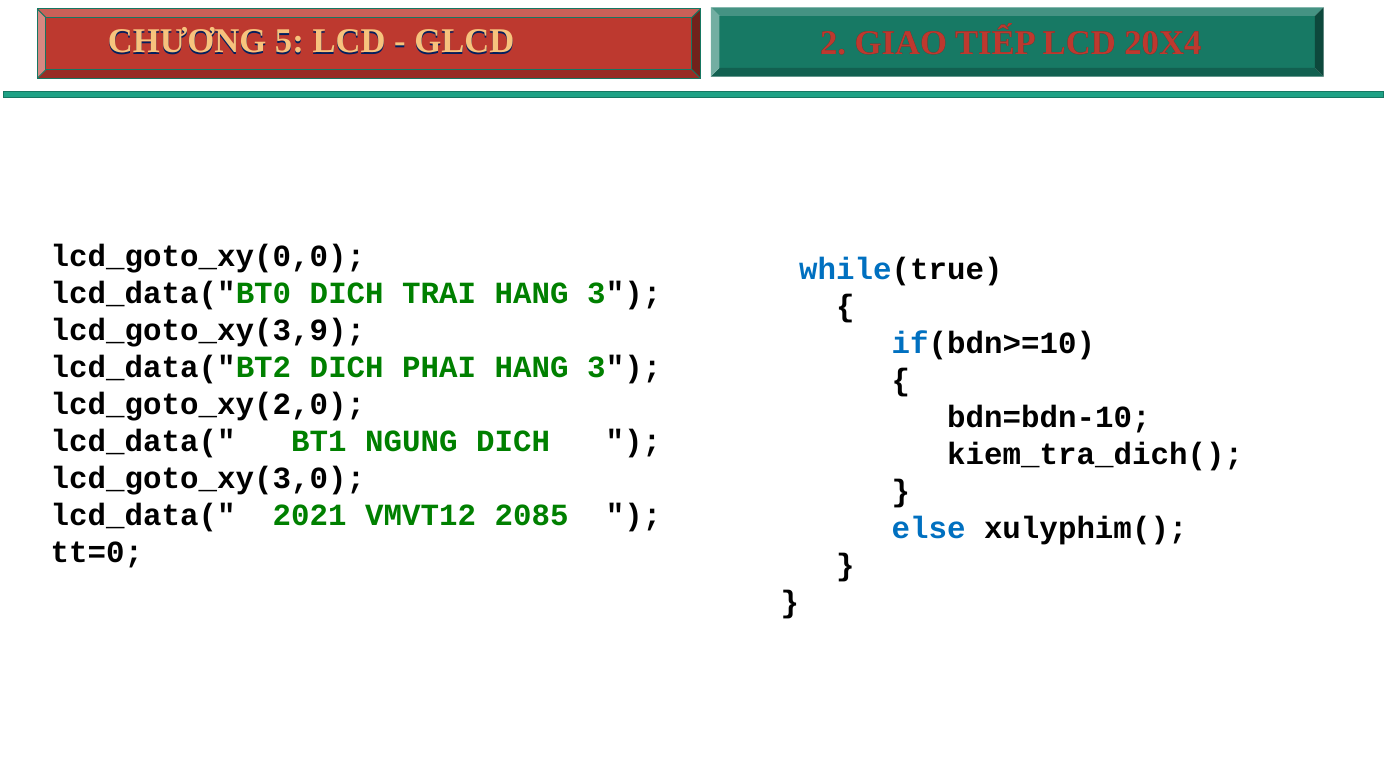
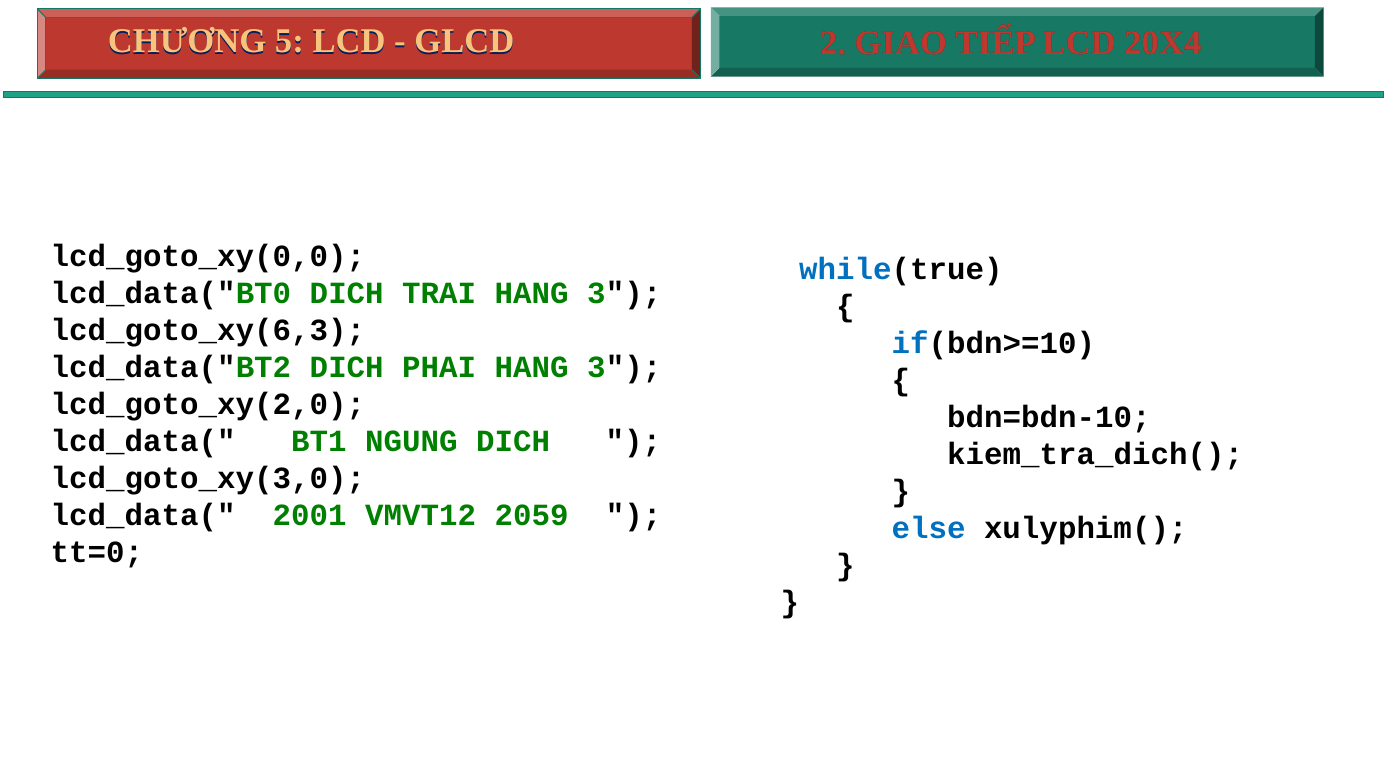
lcd_goto_xy(3,9: lcd_goto_xy(3,9 -> lcd_goto_xy(6,3 (208, 331)
2021: 2021 -> 2001 (310, 515)
2085: 2085 -> 2059 (532, 515)
